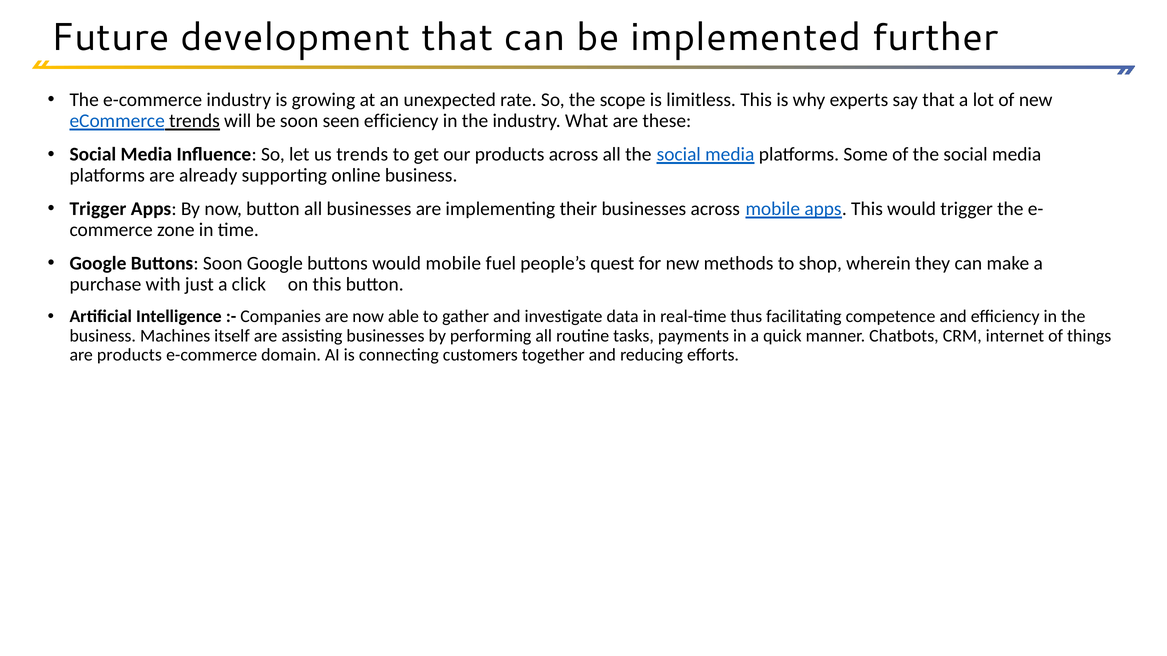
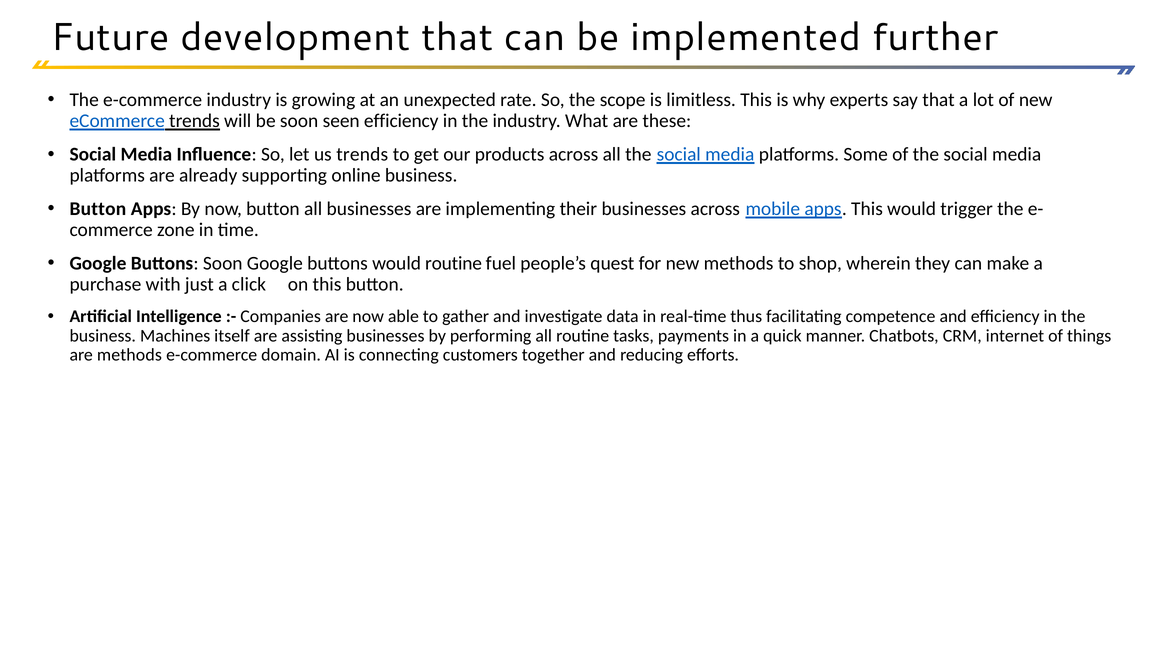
Trigger: Trigger -> Button (98, 209)
would mobile: mobile -> routine (454, 263)
are products: products -> methods (129, 355)
